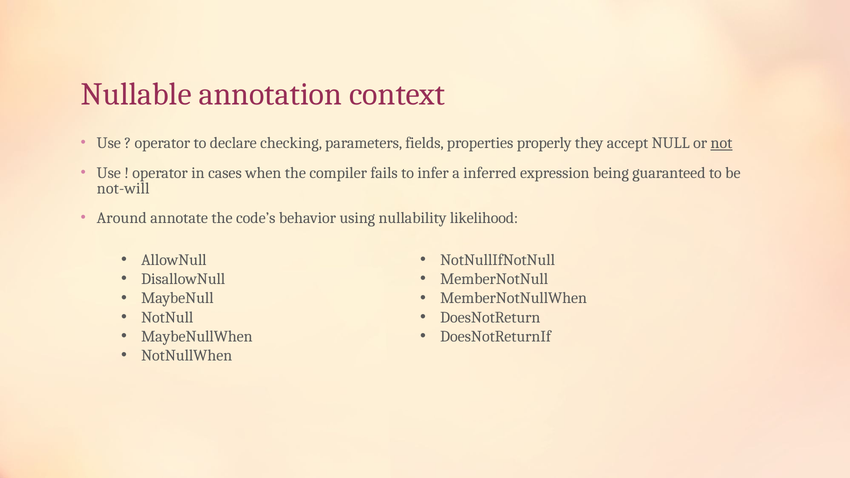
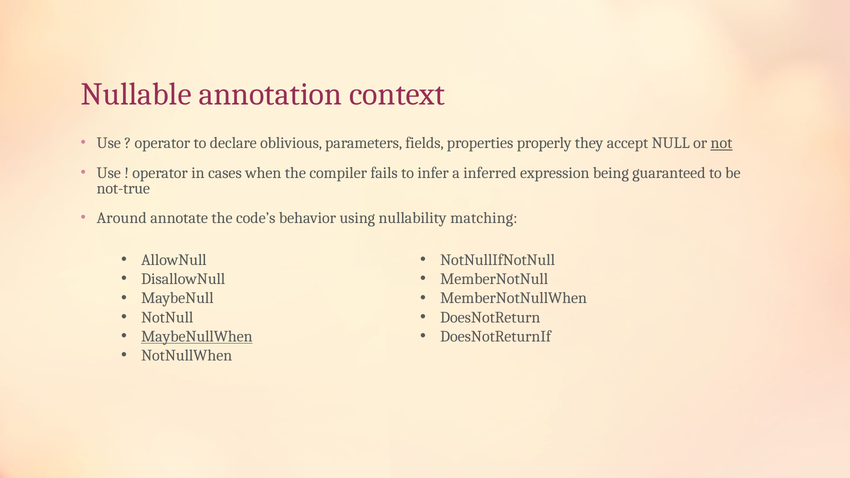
checking: checking -> oblivious (291, 143)
not-will: not-will -> not-true (123, 188)
likelihood: likelihood -> matching (484, 218)
MaybeNullWhen underline: none -> present (197, 337)
